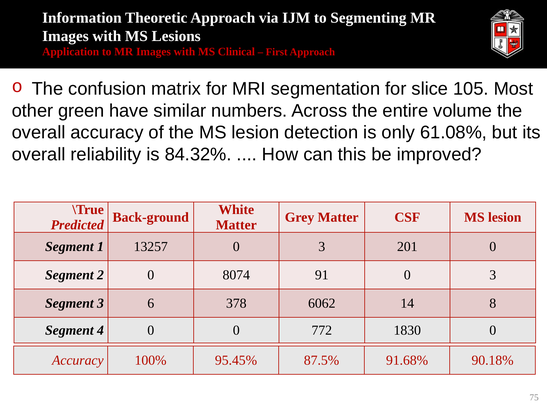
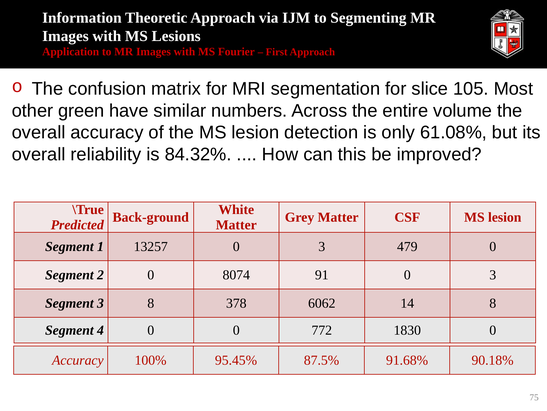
Clinical: Clinical -> Fourier (236, 52)
201: 201 -> 479 (407, 246)
3 6: 6 -> 8 (151, 303)
